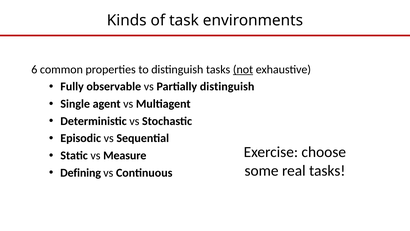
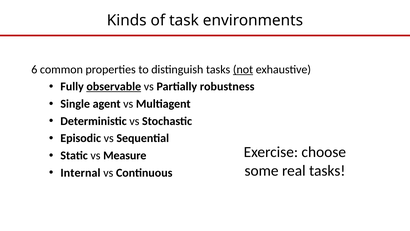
observable underline: none -> present (114, 87)
Partially distinguish: distinguish -> robustness (227, 87)
Defining: Defining -> Internal (80, 172)
